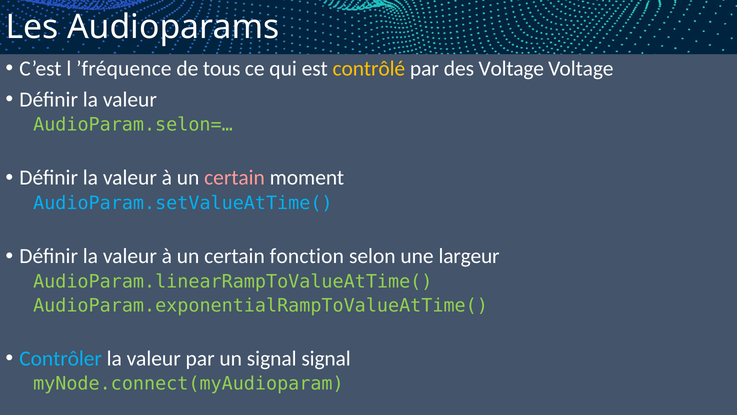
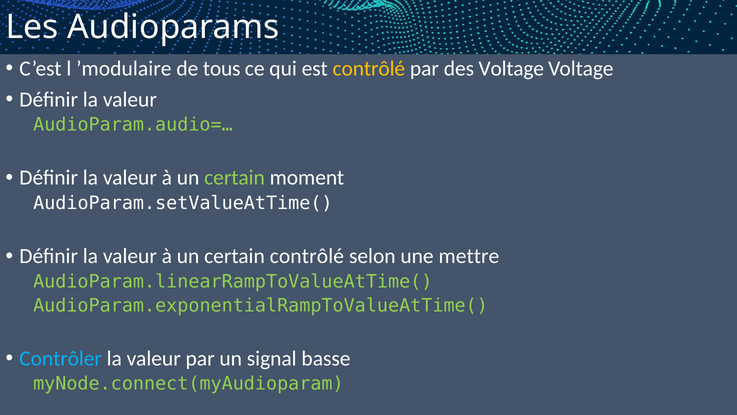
’fréquence: ’fréquence -> ’modulaire (124, 68)
AudioParam.selon=…: AudioParam.selon=… -> AudioParam.audio=… (133, 125)
certain colour: pink -> light green (235, 178)
AudioParam.setValueAtTime( colour: light blue -> white (183, 203)
certain fonction: fonction -> contrôlé (307, 256)
largeur: largeur -> mettre (469, 256)
signal signal: signal -> basse (326, 358)
